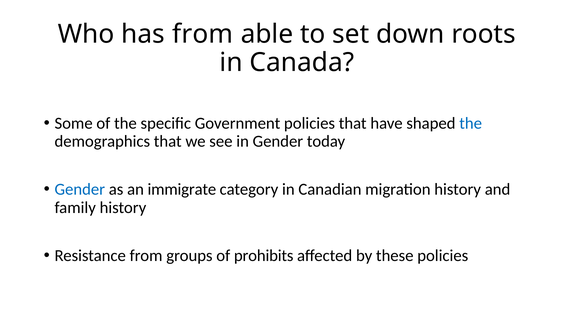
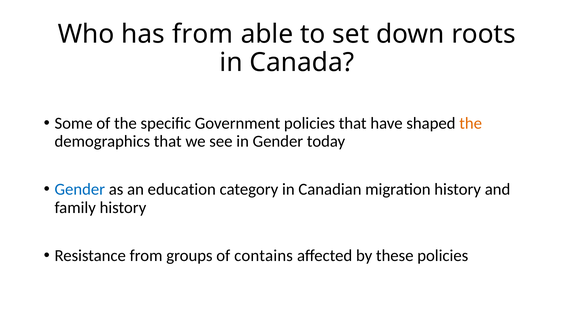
the colour: blue -> orange (471, 123)
immigrate: immigrate -> education (182, 189)
prohibits: prohibits -> contains (264, 256)
